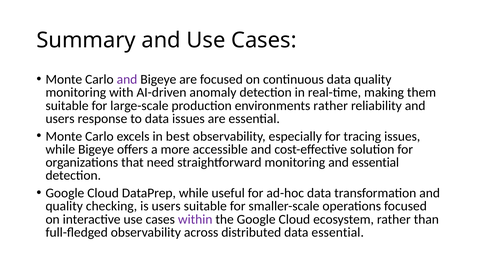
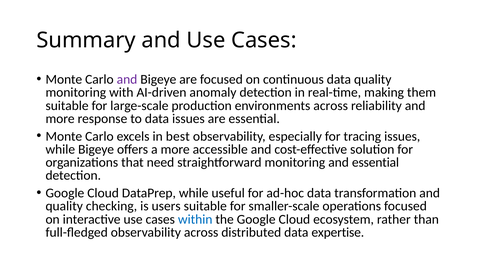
environments rather: rather -> across (331, 106)
users: users -> more (60, 119)
within colour: purple -> blue (195, 220)
data essential: essential -> expertise (338, 233)
